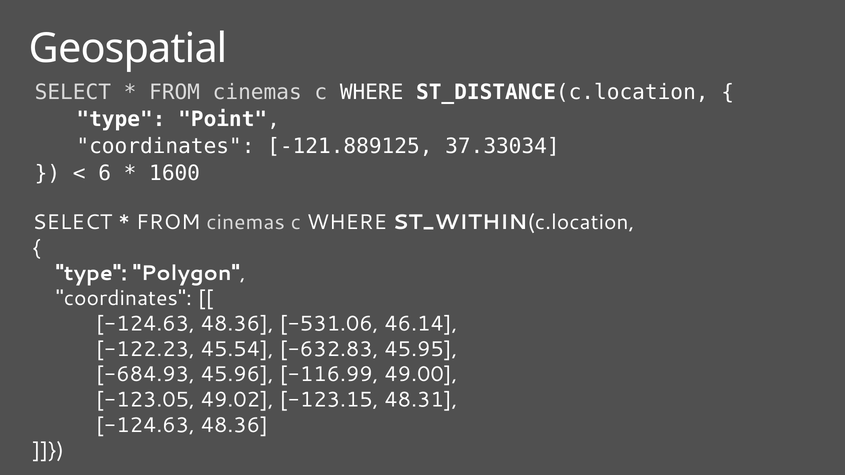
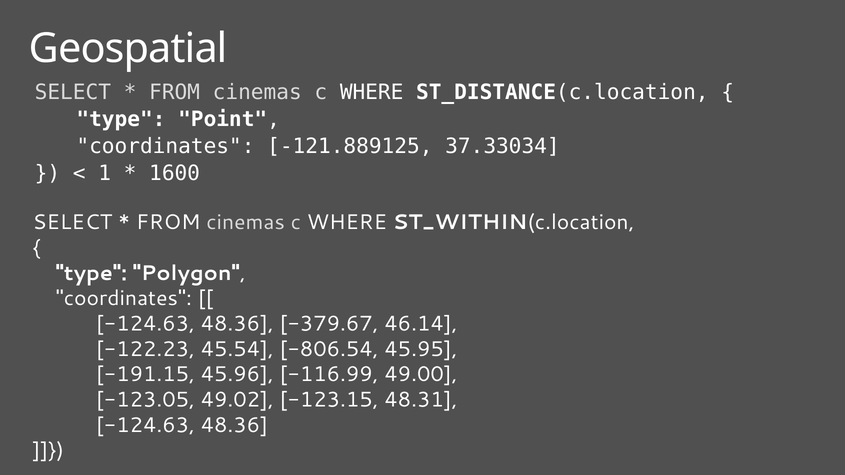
6: 6 -> 1 (105, 173)
-531.06: -531.06 -> -379.67 (329, 324)
-632.83: -632.83 -> -806.54 (329, 349)
-684.93: -684.93 -> -191.15 (145, 375)
